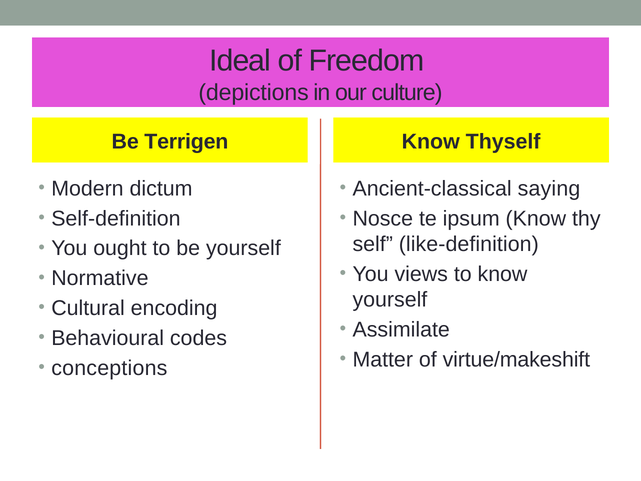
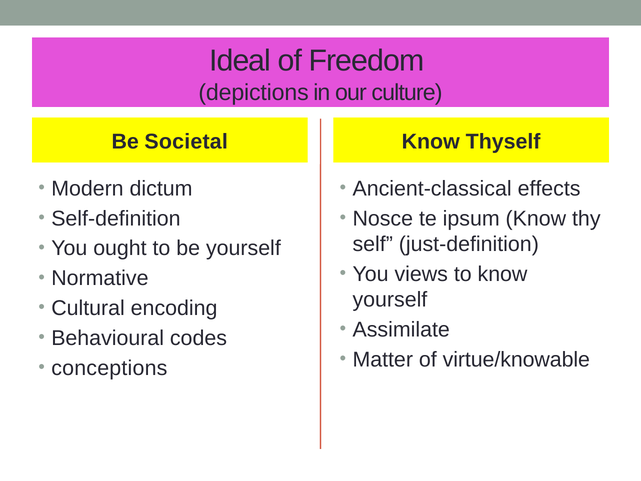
Terrigen: Terrigen -> Societal (186, 141)
saying: saying -> effects (549, 188)
like-definition: like-definition -> just-definition (469, 244)
virtue/makeshift: virtue/makeshift -> virtue/knowable (516, 359)
